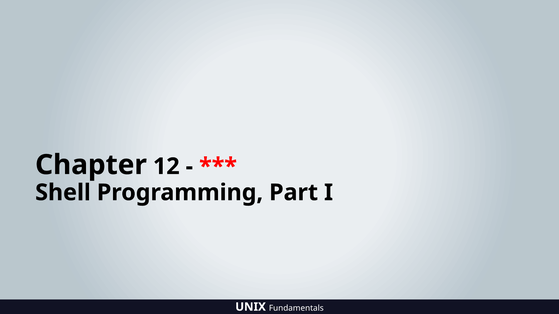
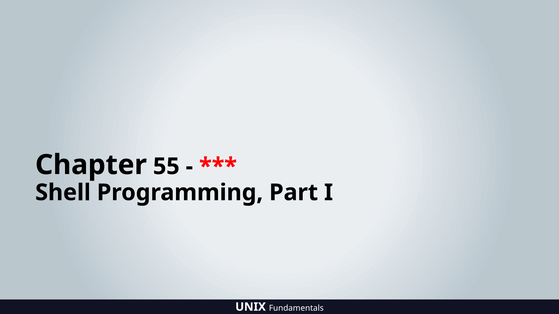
12: 12 -> 55 (166, 167)
